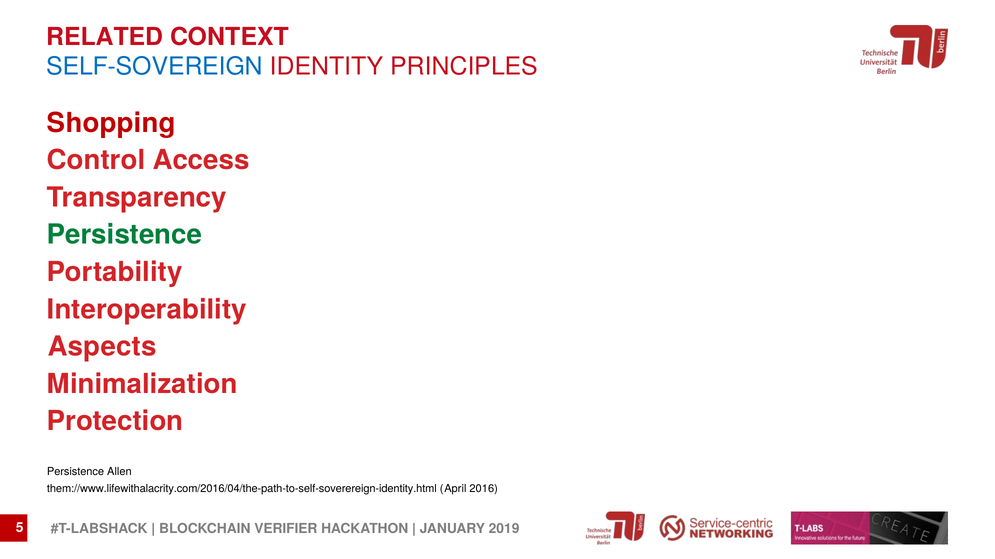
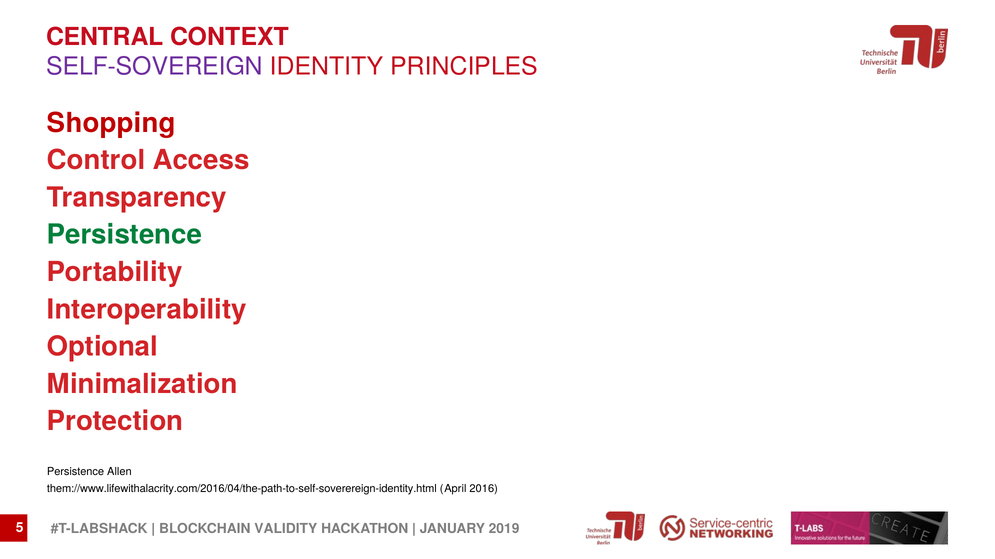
RELATED: RELATED -> CENTRAL (105, 37)
SELF-SOVEREIGN colour: blue -> purple (155, 67)
Aspects: Aspects -> Optional (102, 347)
VERIFIER: VERIFIER -> VALIDITY (286, 529)
